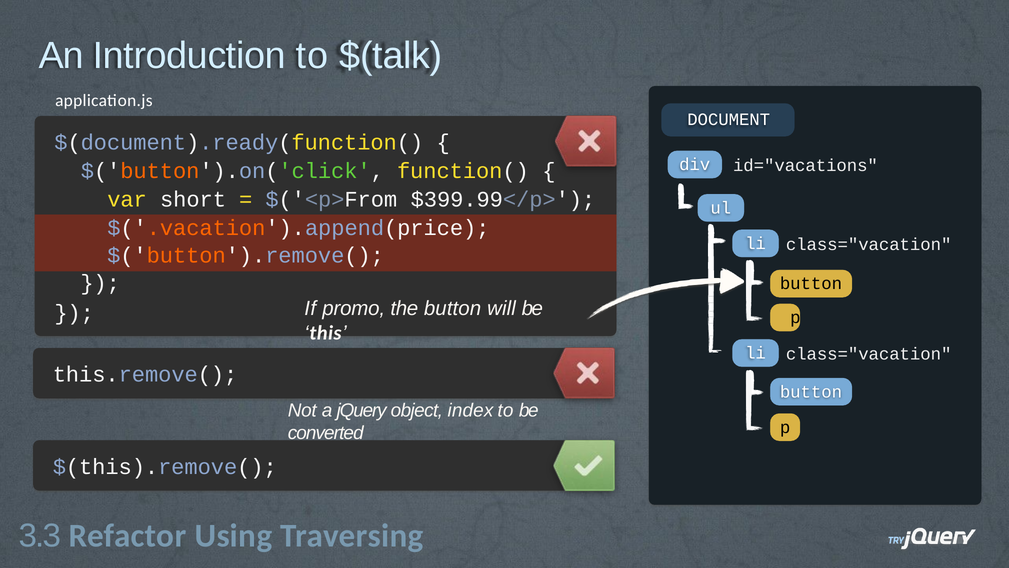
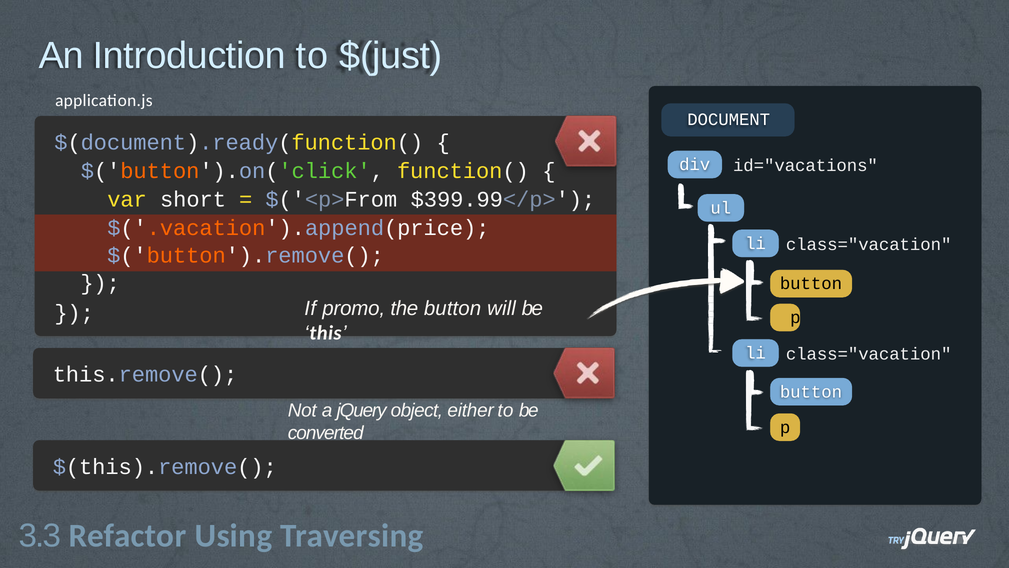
$(talk: $(talk -> $(just (391, 56)
index: index -> either (471, 410)
